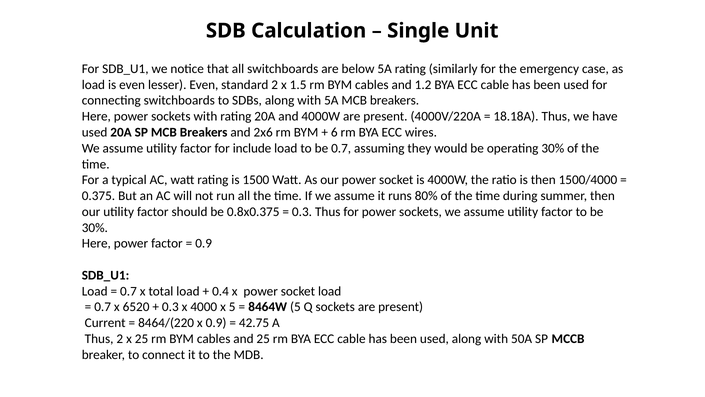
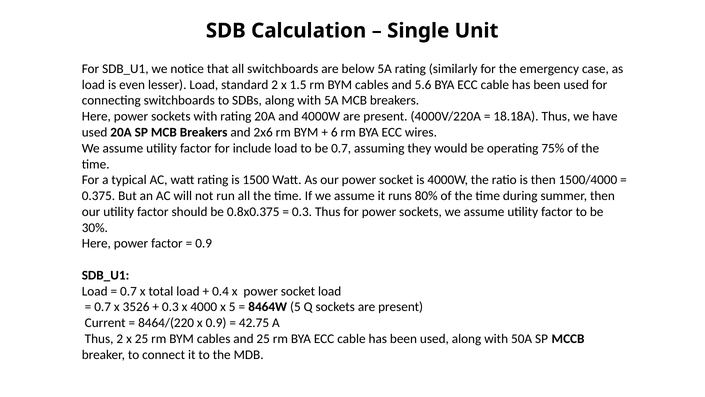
lesser Even: Even -> Load (204, 85)
1.2: 1.2 -> 5.6 (423, 85)
operating 30%: 30% -> 75% (553, 148)
6520: 6520 -> 3526 (136, 307)
